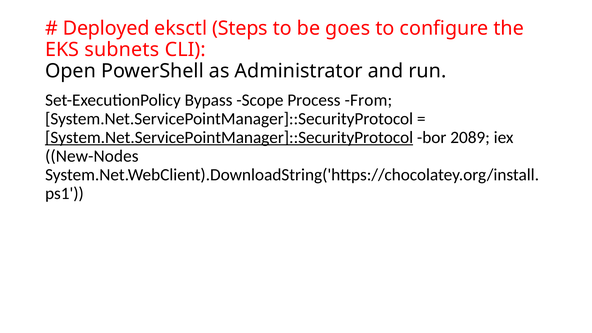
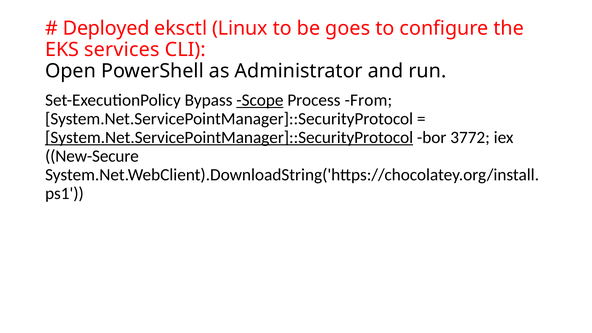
Steps: Steps -> Linux (240, 28)
subnets: subnets -> services (122, 50)
Scope underline: none -> present (260, 100)
2089: 2089 -> 3772 (470, 137)
New-Nodes: New-Nodes -> New-Secure (92, 156)
